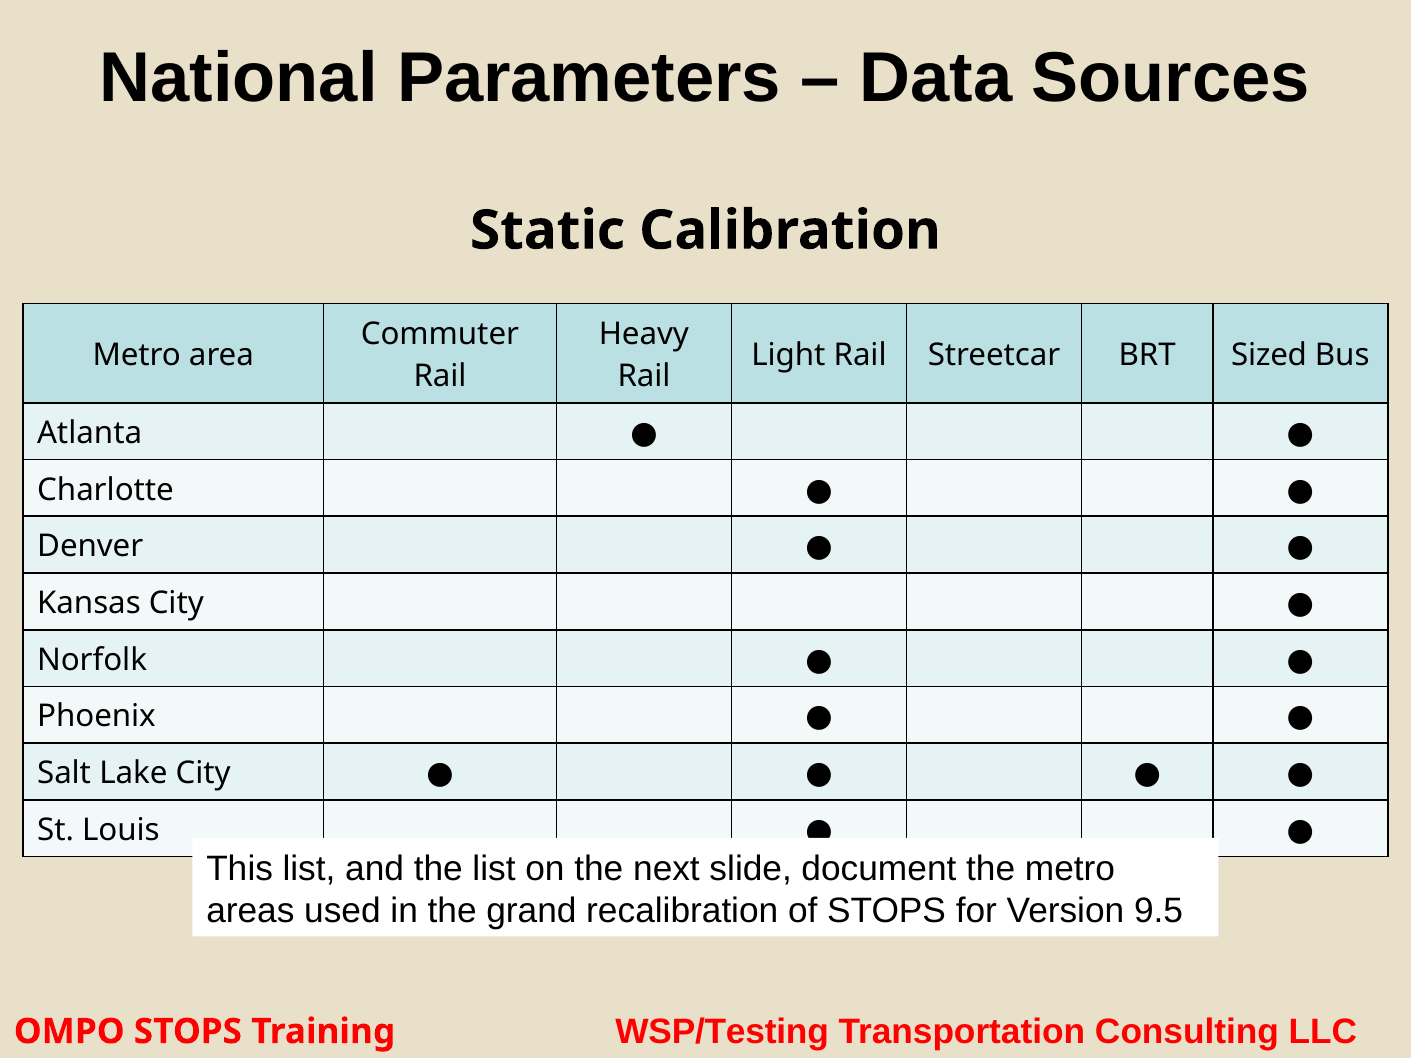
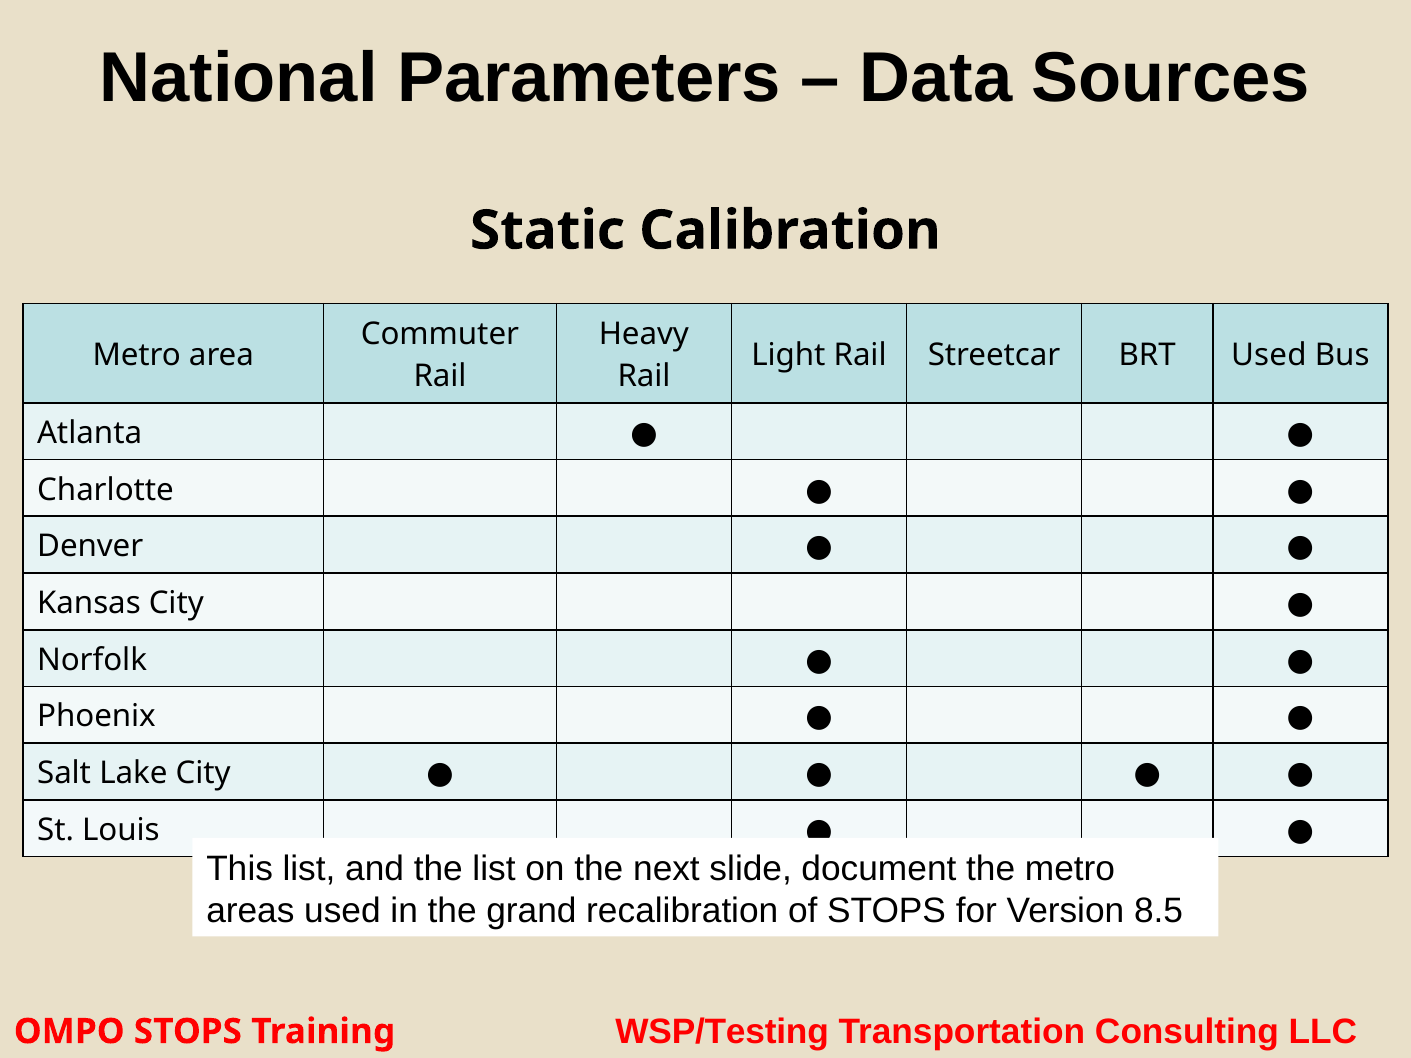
BRT Sized: Sized -> Used (1269, 355)
9.5: 9.5 -> 8.5 (1159, 911)
